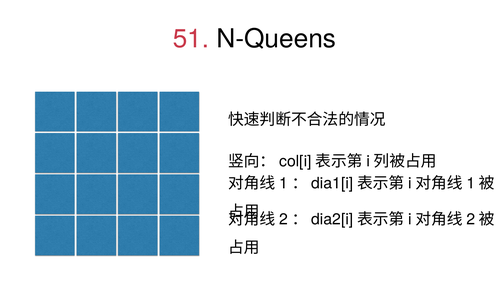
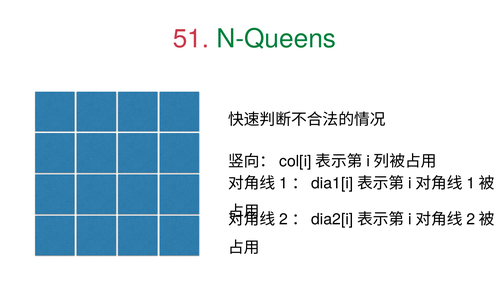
N-Queens colour: black -> green (276, 39)
